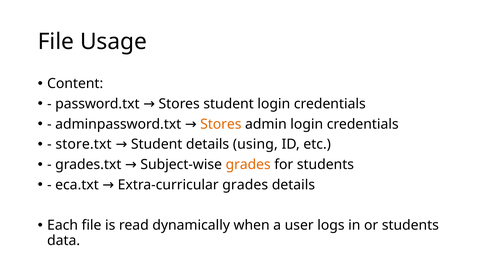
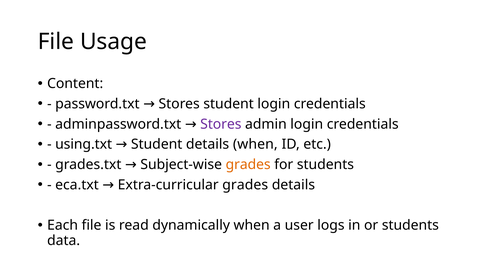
Stores colour: orange -> purple (221, 124)
store.txt: store.txt -> using.txt (84, 144)
details using: using -> when (255, 144)
